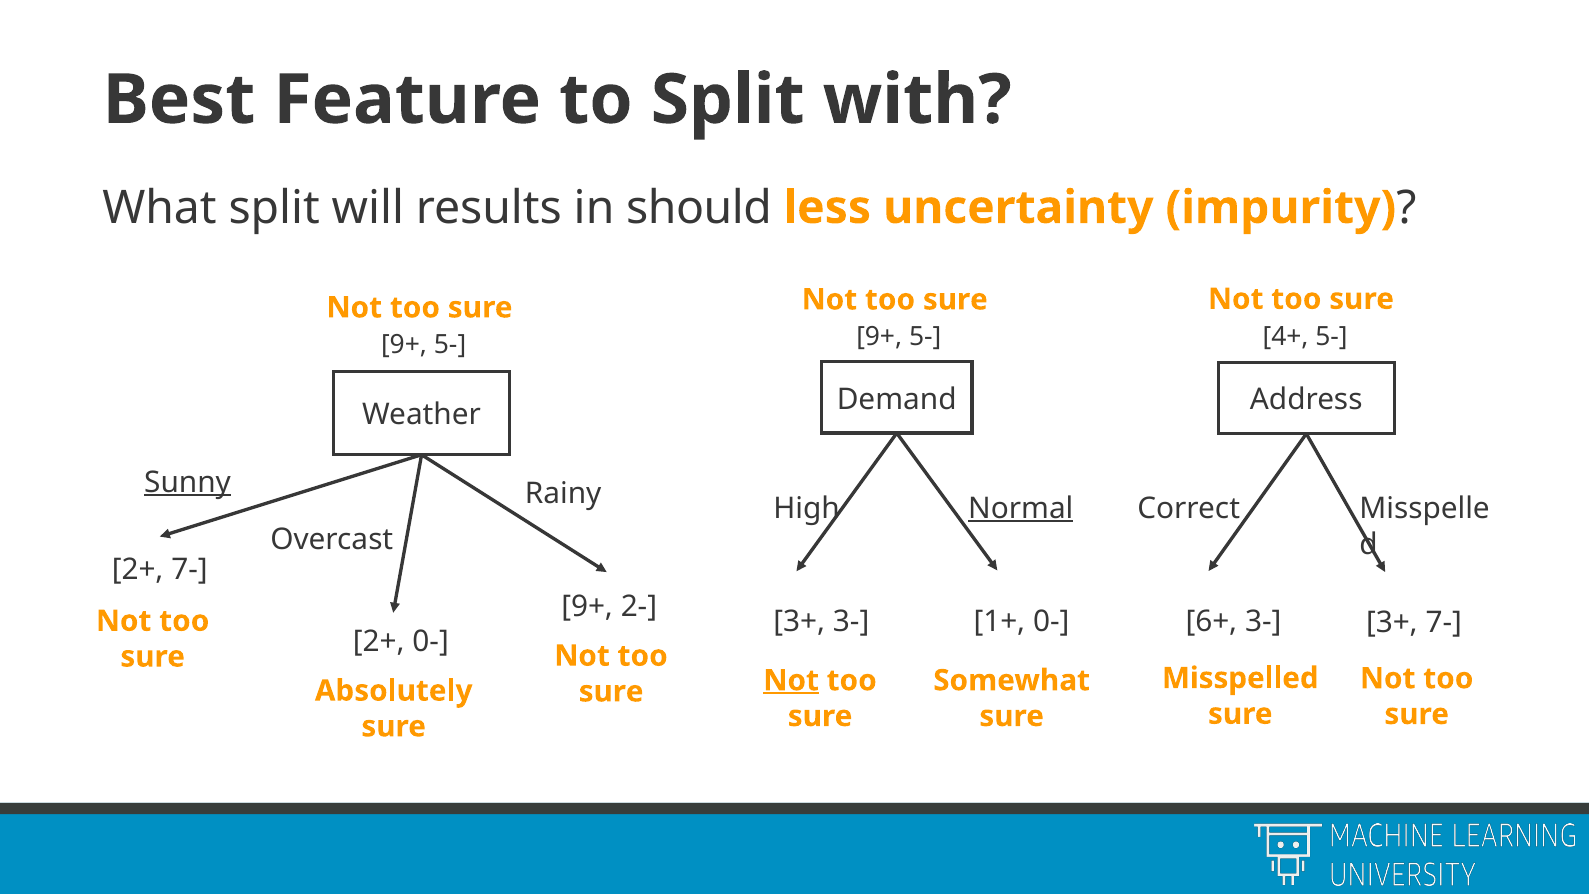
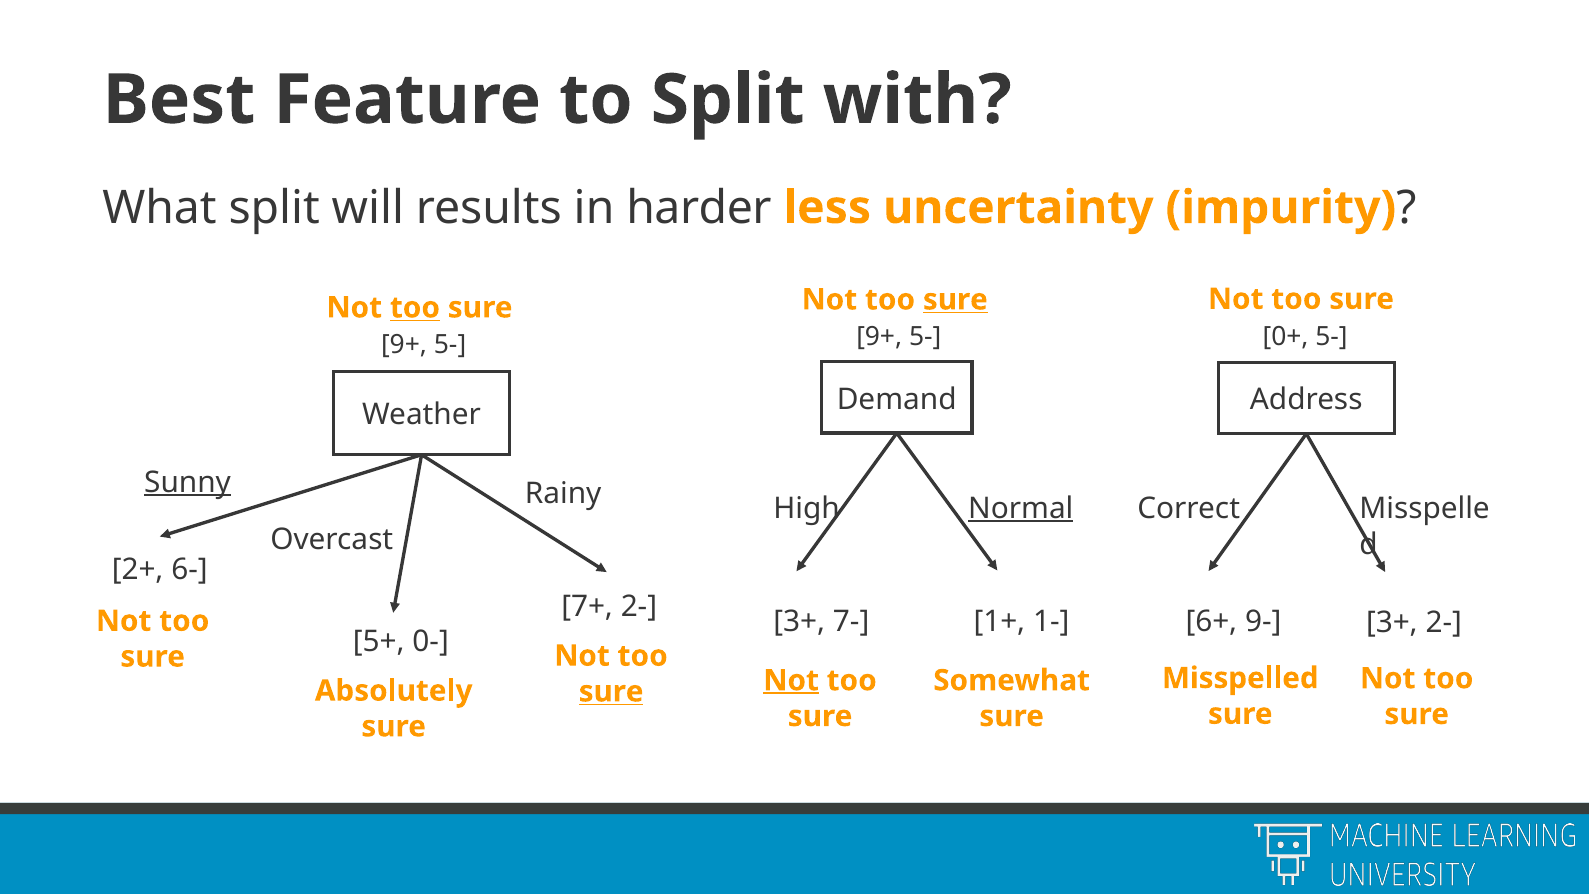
should: should -> harder (699, 208)
sure underline: none -> present (955, 300)
too underline: none -> present (415, 308)
4+: 4+ -> 0+ (1286, 336)
2+ 7-: 7- -> 6- (190, 570)
9+: 9+ -> 7+ (587, 606)
3+ 3-: 3- -> 7- (851, 622)
1+ 0-: 0- -> 1- (1051, 622)
6+ 3-: 3- -> 9- (1263, 622)
3+ 7-: 7- -> 2- (1444, 622)
2+: 2+ -> 5+ (379, 641)
sure underline: none -> present (611, 692)
